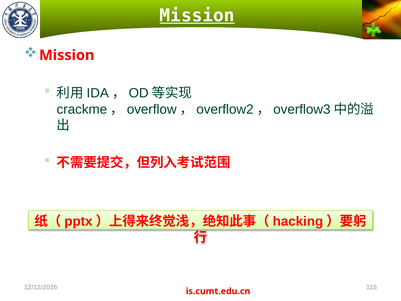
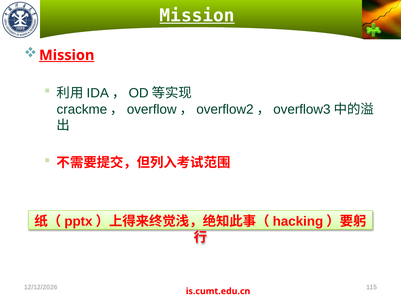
Mission underline: none -> present (67, 55)
